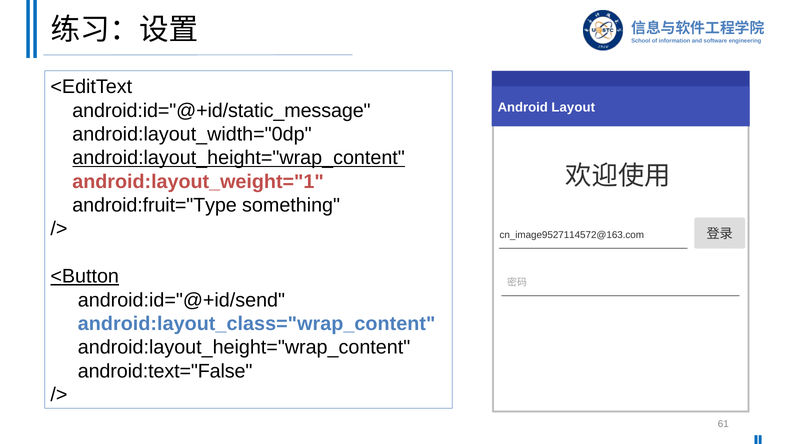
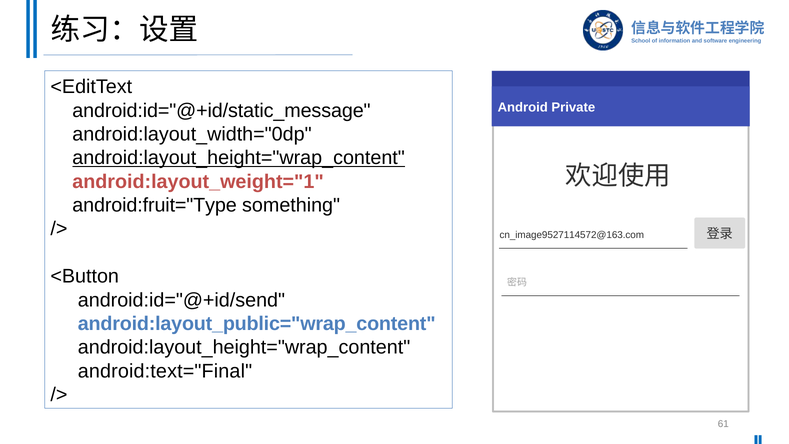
Layout: Layout -> Private (573, 107)
<Button underline: present -> none (85, 276)
android:layout_class="wrap_content: android:layout_class="wrap_content -> android:layout_public="wrap_content (257, 324)
android:text="False: android:text="False -> android:text="Final (165, 371)
